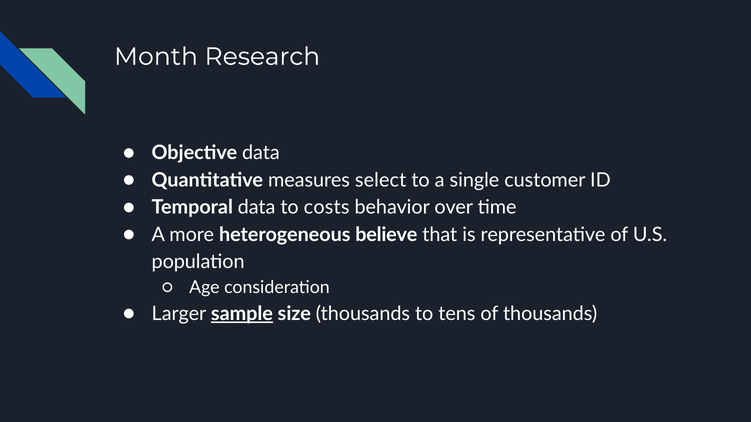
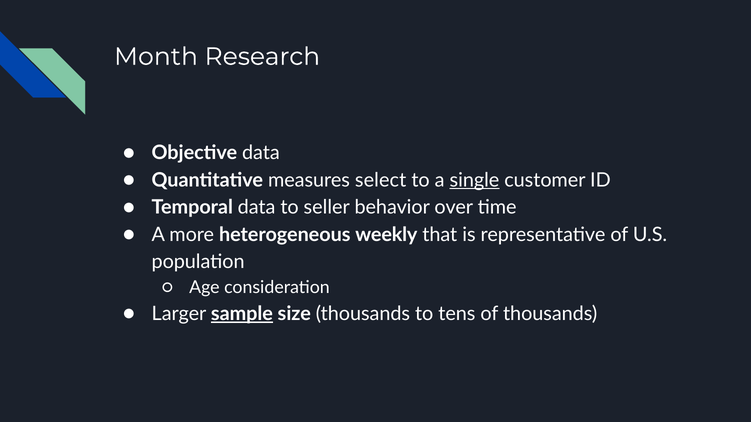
single underline: none -> present (474, 180)
costs: costs -> seller (327, 208)
believe: believe -> weekly (386, 235)
